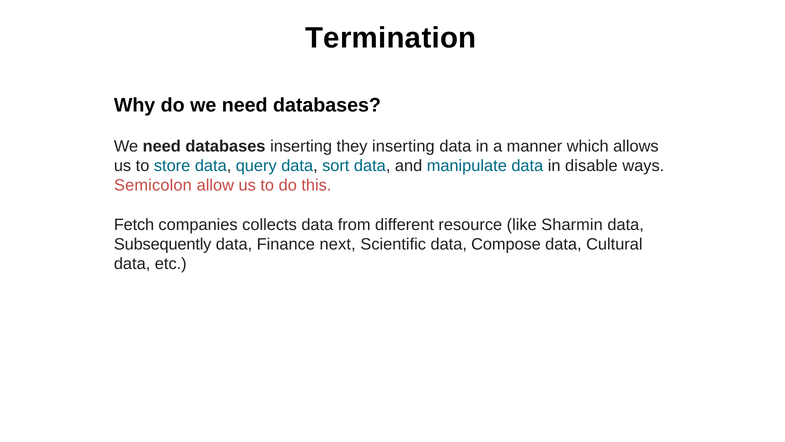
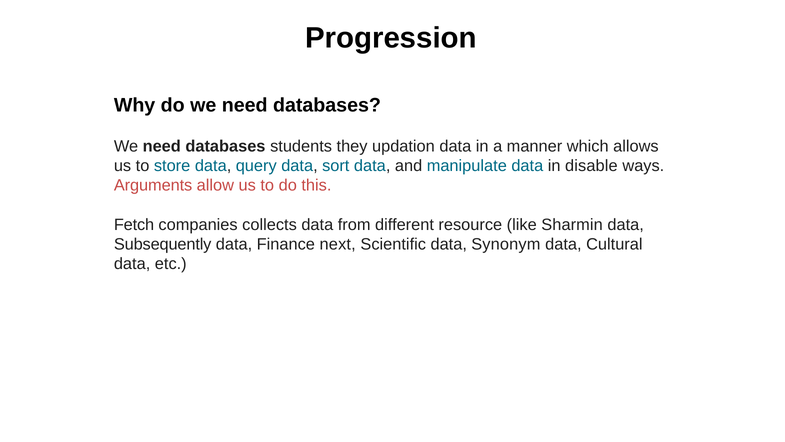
Termination: Termination -> Progression (391, 38)
databases inserting: inserting -> students (301, 146)
they inserting: inserting -> updation (403, 146)
Semicolon: Semicolon -> Arguments (153, 185)
Compose: Compose -> Synonym (506, 244)
